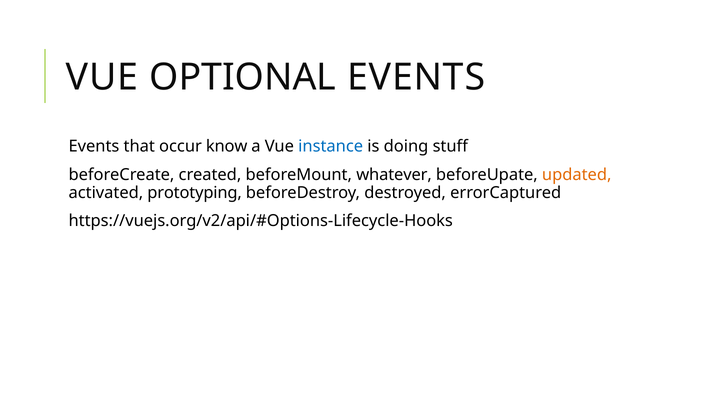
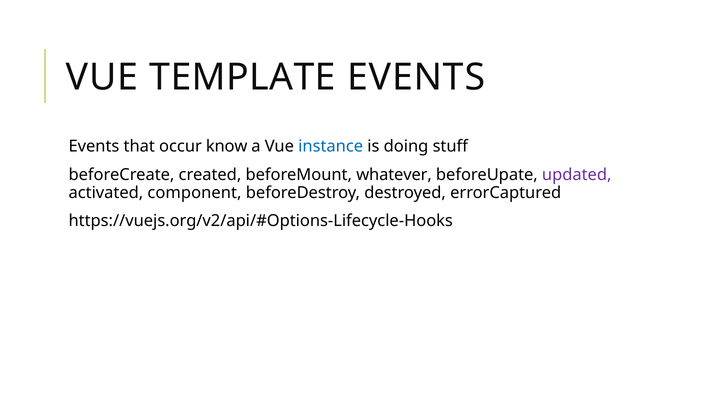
OPTIONAL: OPTIONAL -> TEMPLATE (243, 77)
updated colour: orange -> purple (577, 175)
prototyping: prototyping -> component (194, 193)
